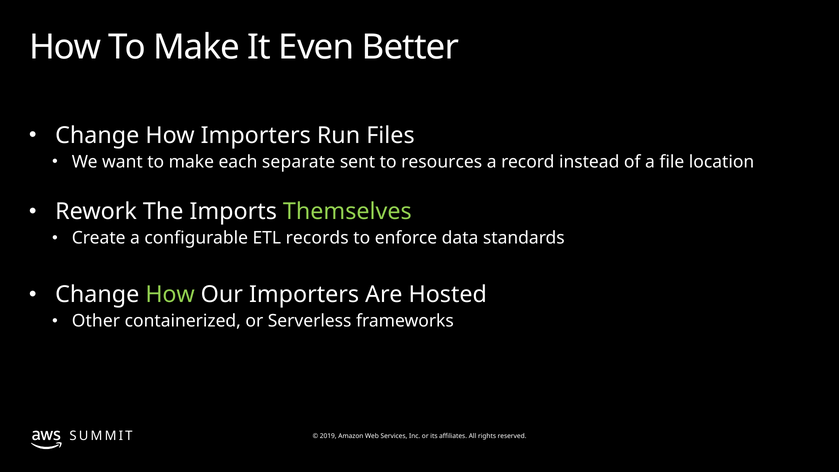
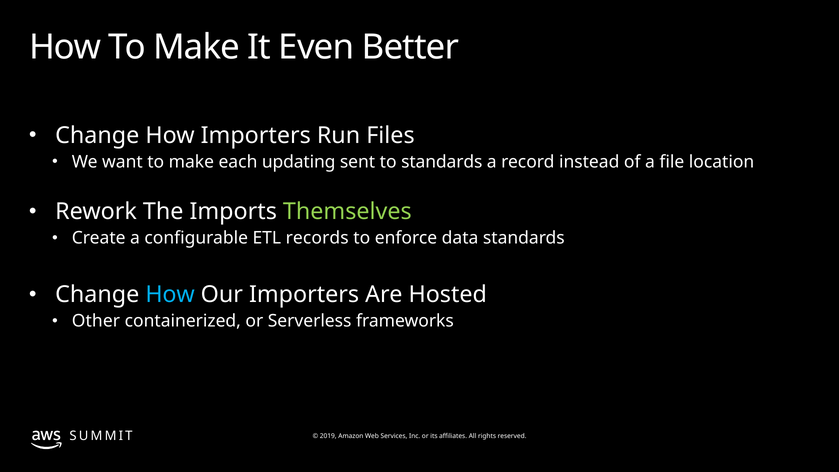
separate: separate -> updating (299, 162)
to resources: resources -> standards (442, 162)
How colour: light green -> light blue (170, 295)
